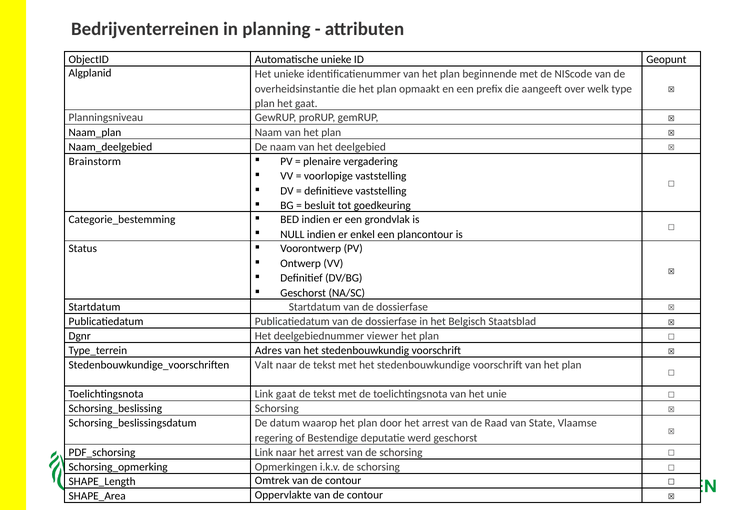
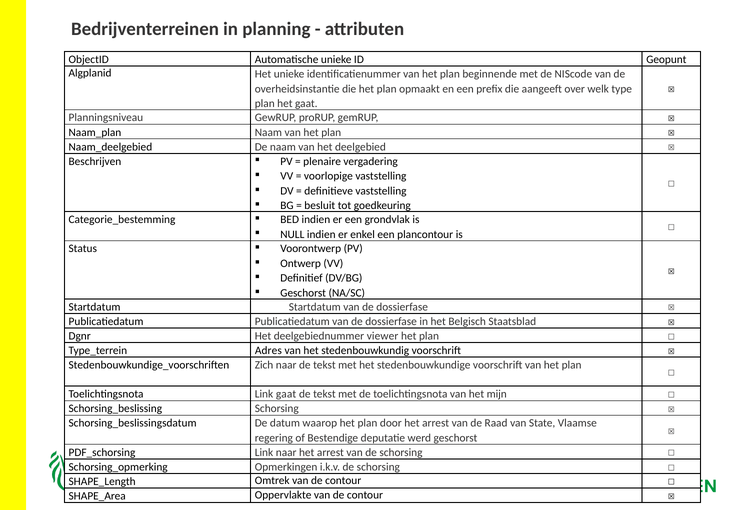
Brainstorm: Brainstorm -> Beschrijven (95, 161)
Valt: Valt -> Zich (264, 365)
unie: unie -> mijn (497, 394)
